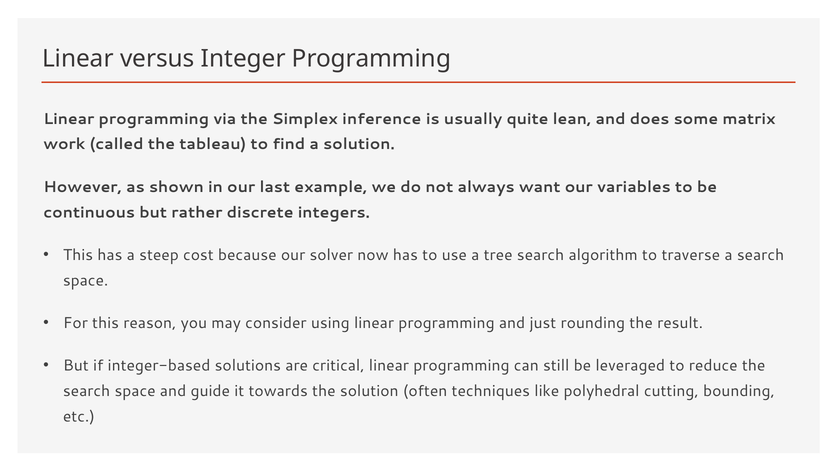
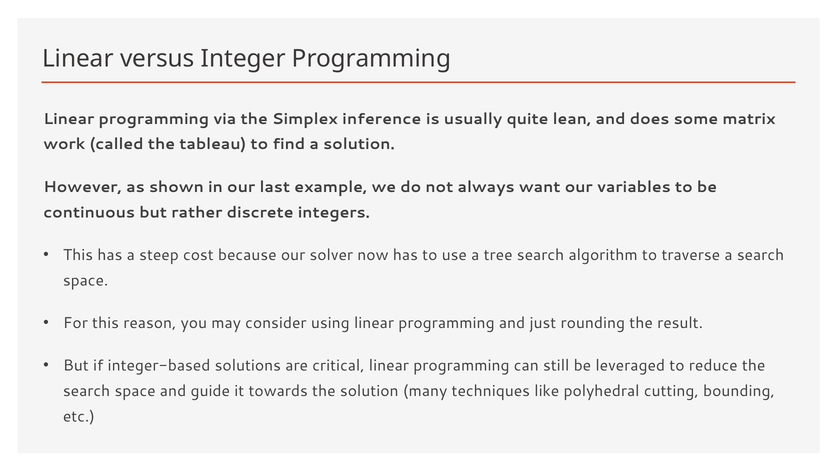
often: often -> many (425, 391)
